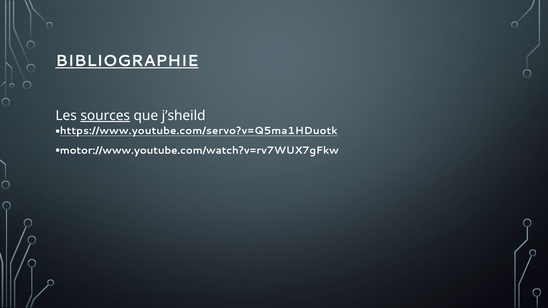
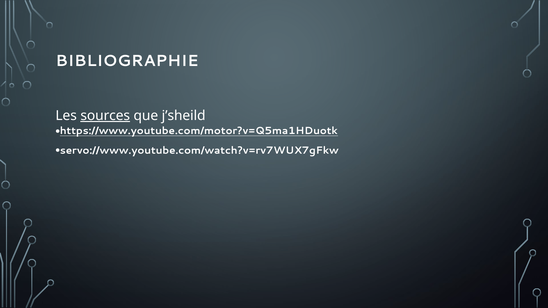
BIBLIOGRAPHIE underline: present -> none (127, 61)
https://www.youtube.com/servo?v=Q5ma1HDuotk: https://www.youtube.com/servo?v=Q5ma1HDuotk -> https://www.youtube.com/motor?v=Q5ma1HDuotk (199, 131)
motor://www.youtube.com/watch?v=rv7WUX7gFkw: motor://www.youtube.com/watch?v=rv7WUX7gFkw -> servo://www.youtube.com/watch?v=rv7WUX7gFkw (199, 151)
